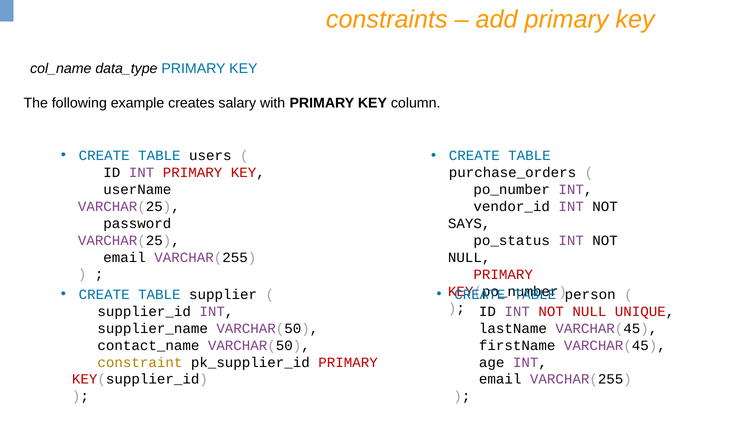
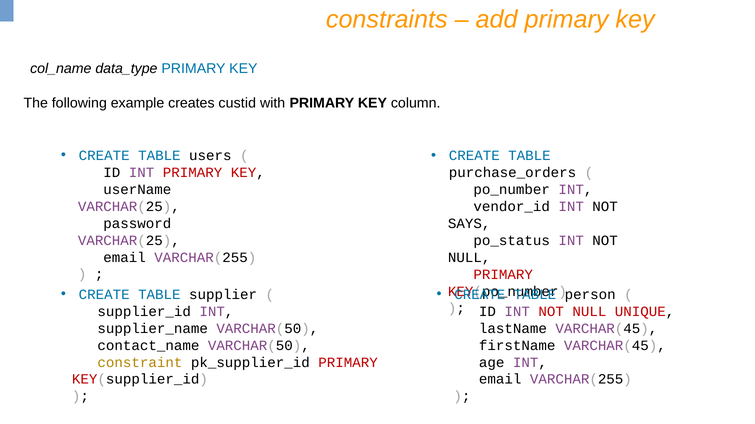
salary: salary -> custid (237, 103)
